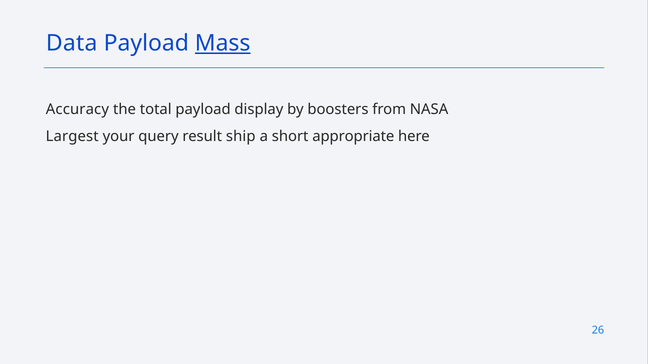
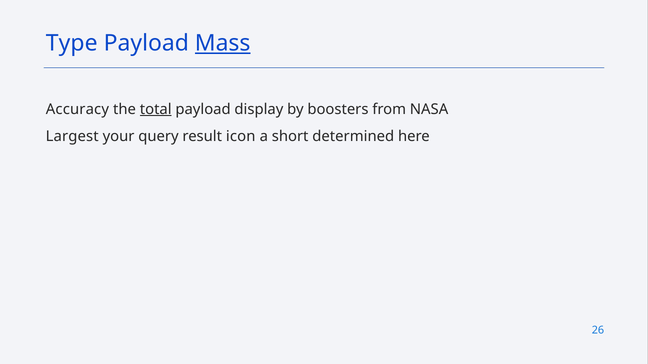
Data: Data -> Type (72, 43)
total underline: none -> present (156, 109)
ship: ship -> icon (241, 137)
appropriate: appropriate -> determined (353, 137)
